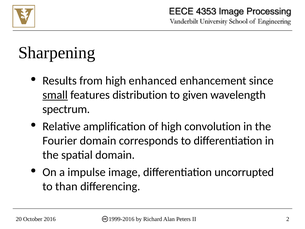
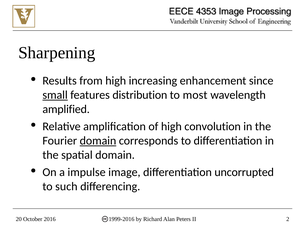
enhanced: enhanced -> increasing (153, 81)
given: given -> most (195, 95)
spectrum: spectrum -> amplified (66, 109)
domain underline: none -> present (98, 141)
than: than -> such (66, 186)
